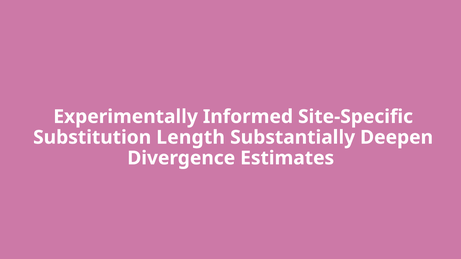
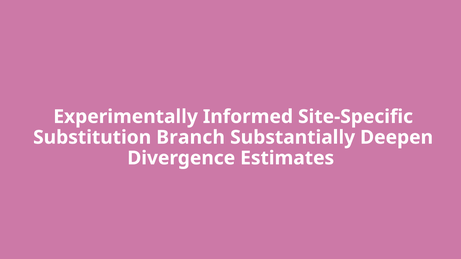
Length: Length -> Branch (191, 138)
